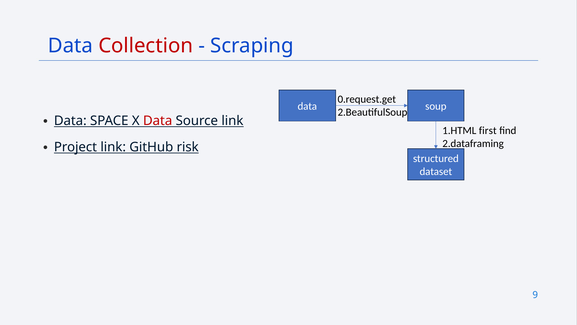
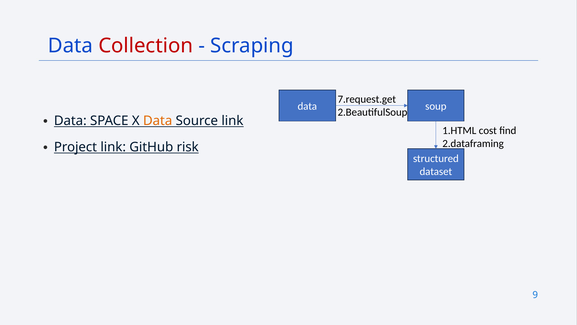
0.request.get: 0.request.get -> 7.request.get (367, 99)
Data colour: red -> orange (158, 120)
first: first -> cost (488, 130)
